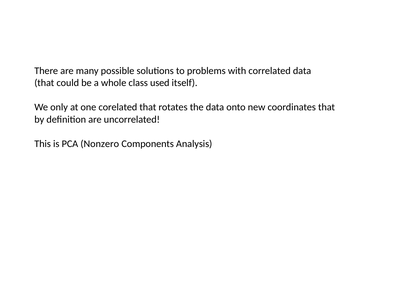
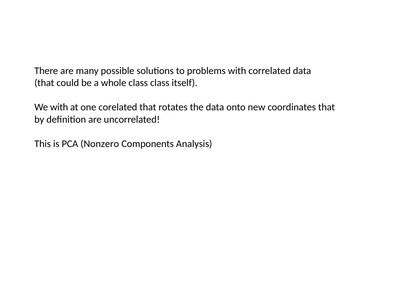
class used: used -> class (160, 83)
We only: only -> with (59, 107)
